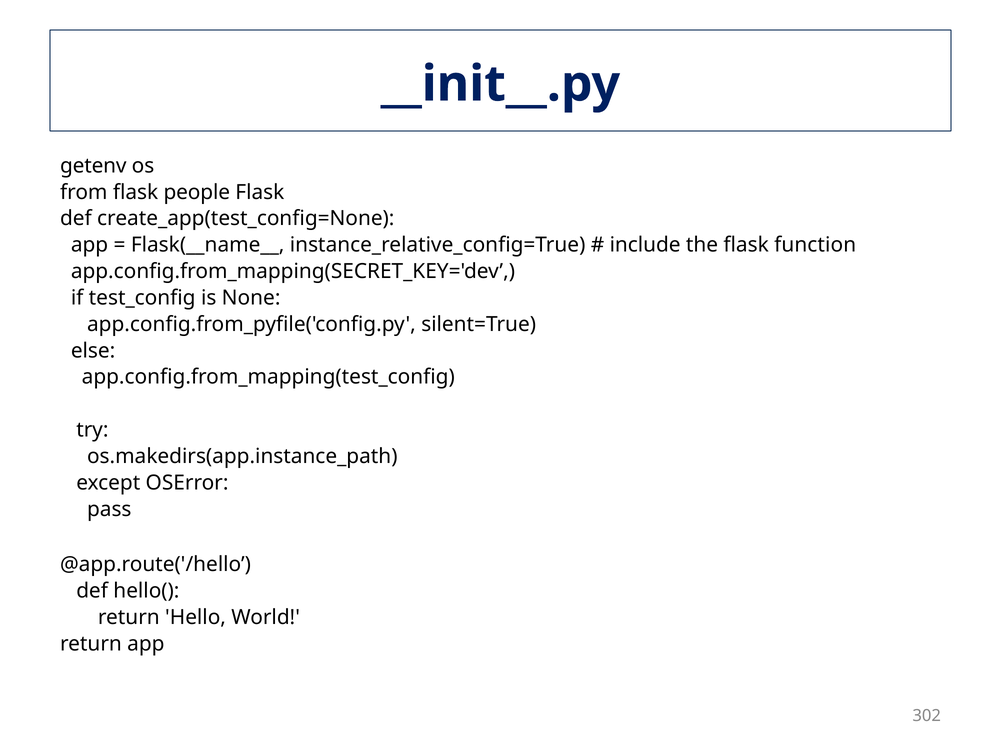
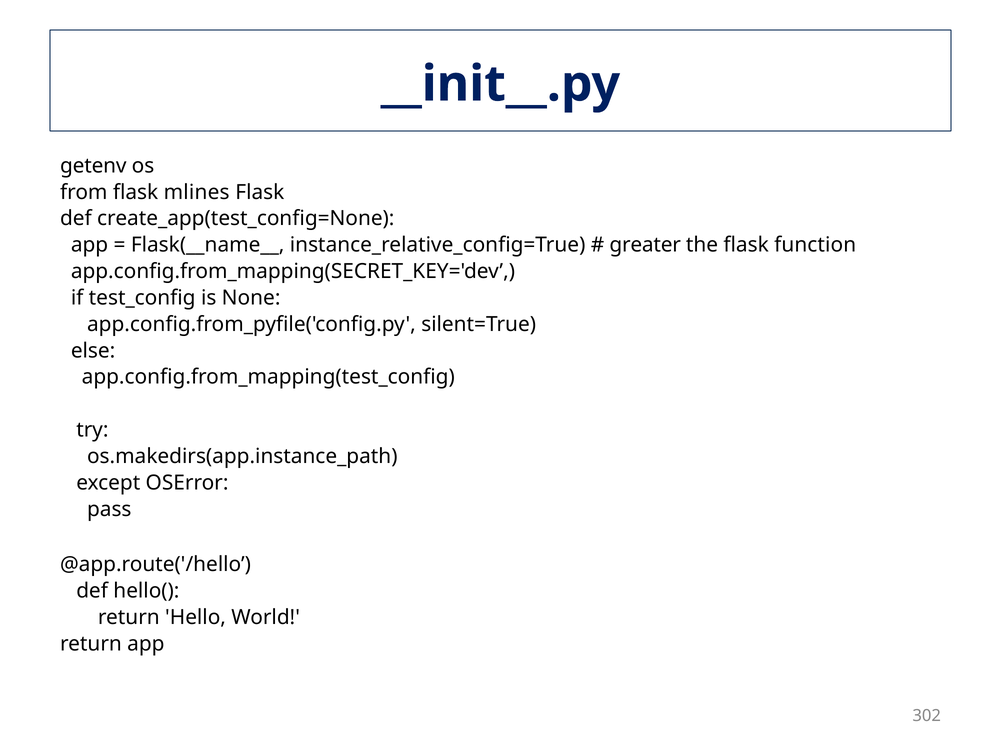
people: people -> mlines (197, 192)
include: include -> greater (645, 245)
